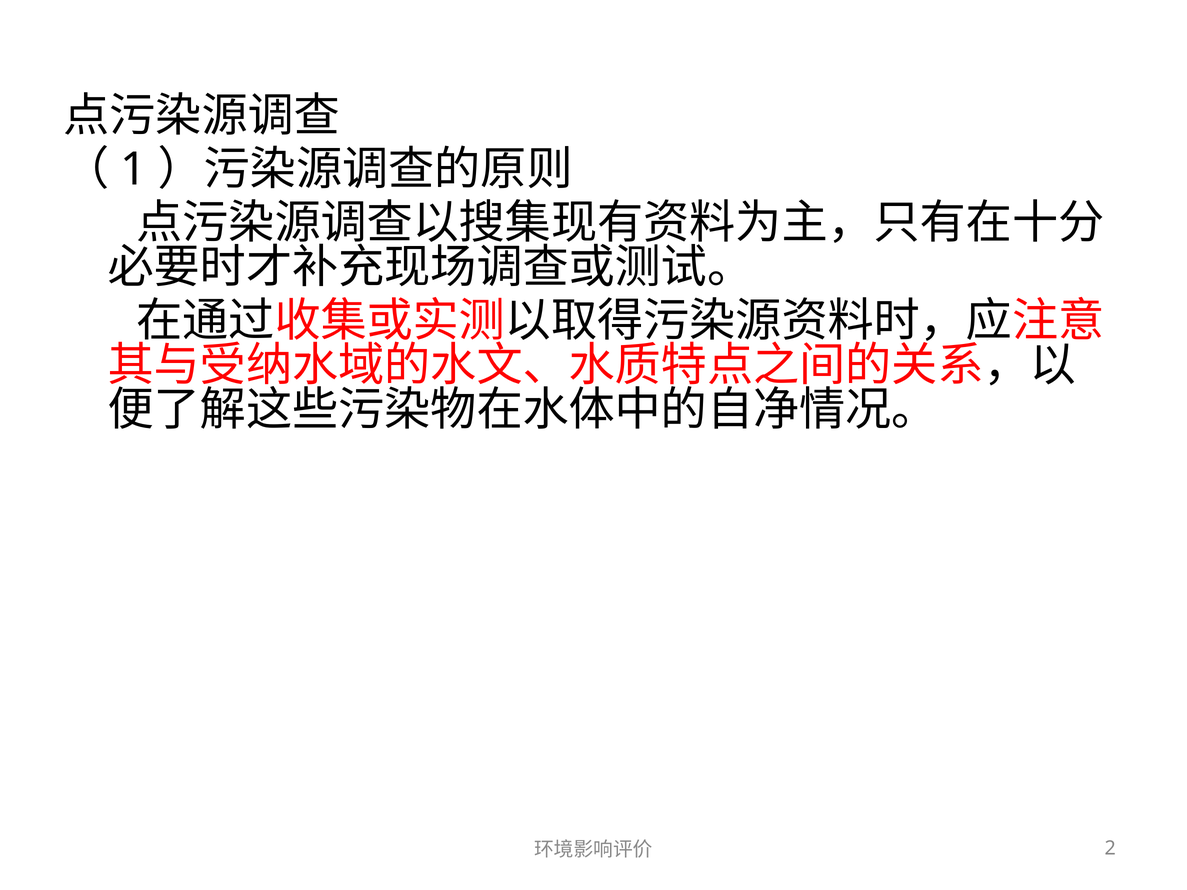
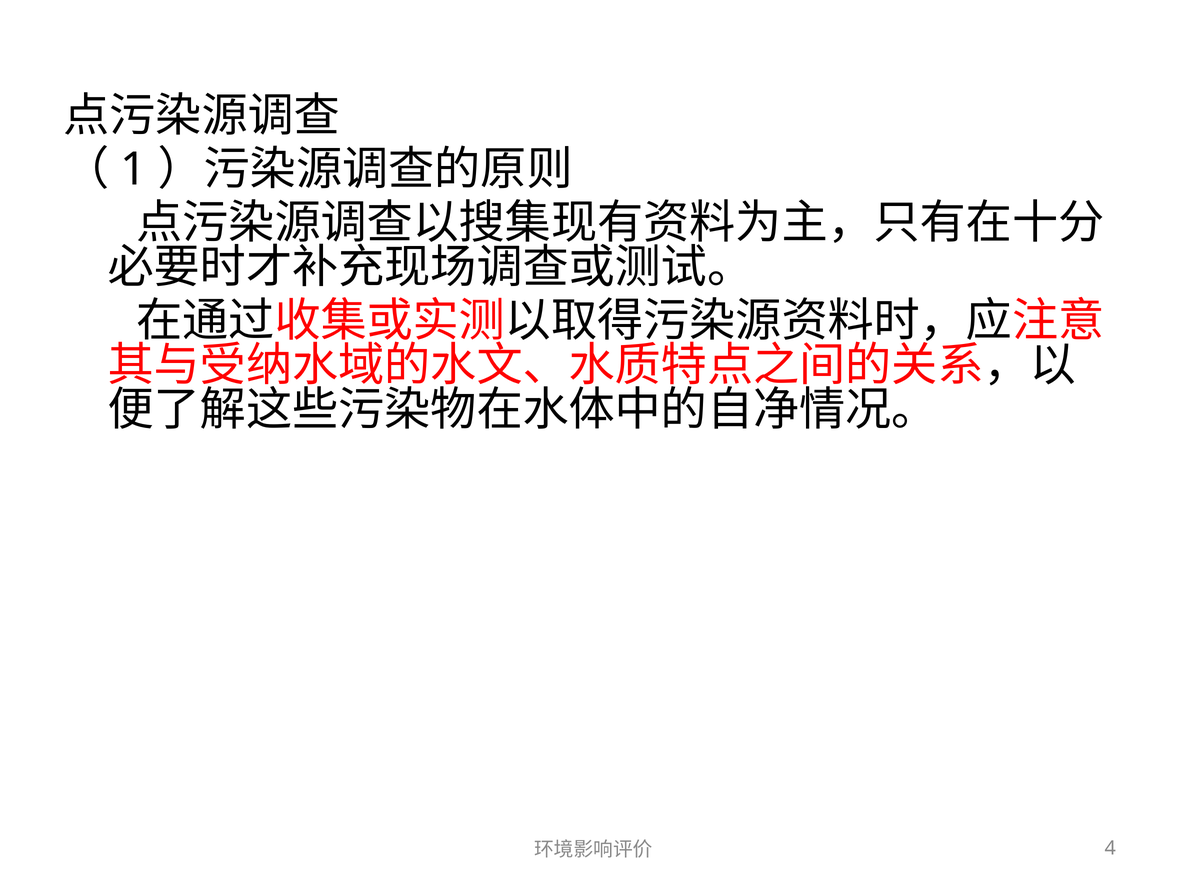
2: 2 -> 4 (1110, 849)
